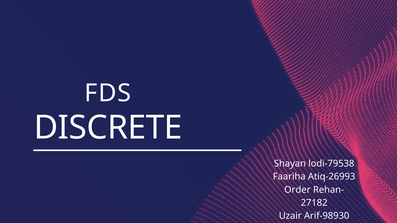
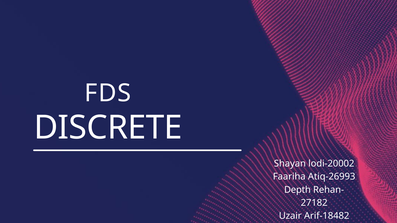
lodi-79538: lodi-79538 -> lodi-20002 (331, 164)
Order: Order -> Depth (297, 190)
Arif-98930: Arif-98930 -> Arif-18482 (327, 216)
